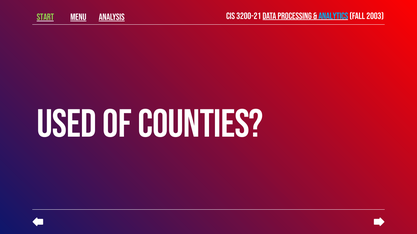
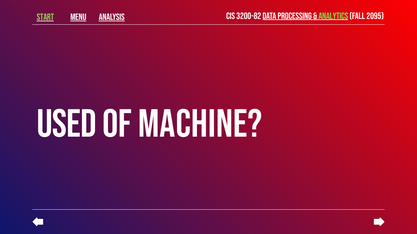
3200-21: 3200-21 -> 3200-82 (249, 16)
ANALYTICS colour: light blue -> light green (333, 16)
2003: 2003 -> 2095 (375, 16)
counties: counties -> machine (200, 124)
